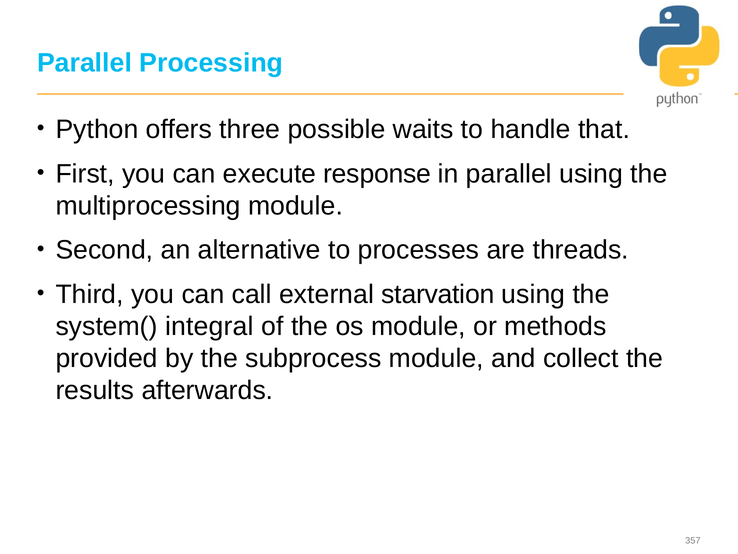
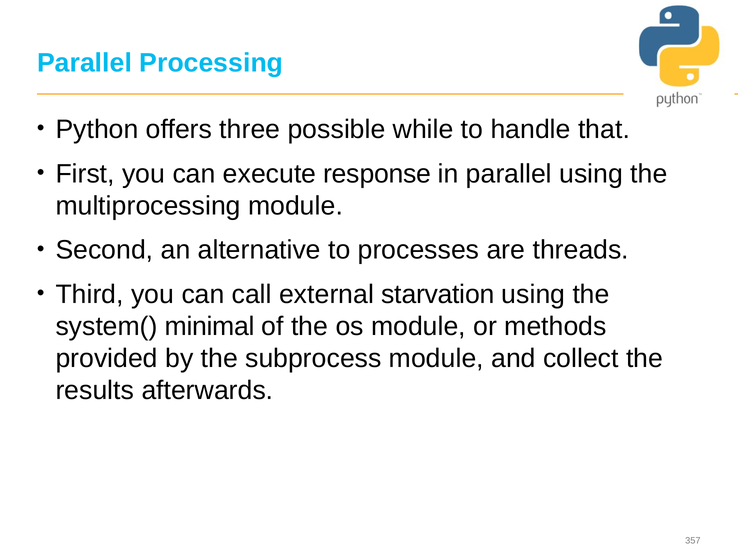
waits: waits -> while (423, 129)
integral: integral -> minimal (210, 326)
